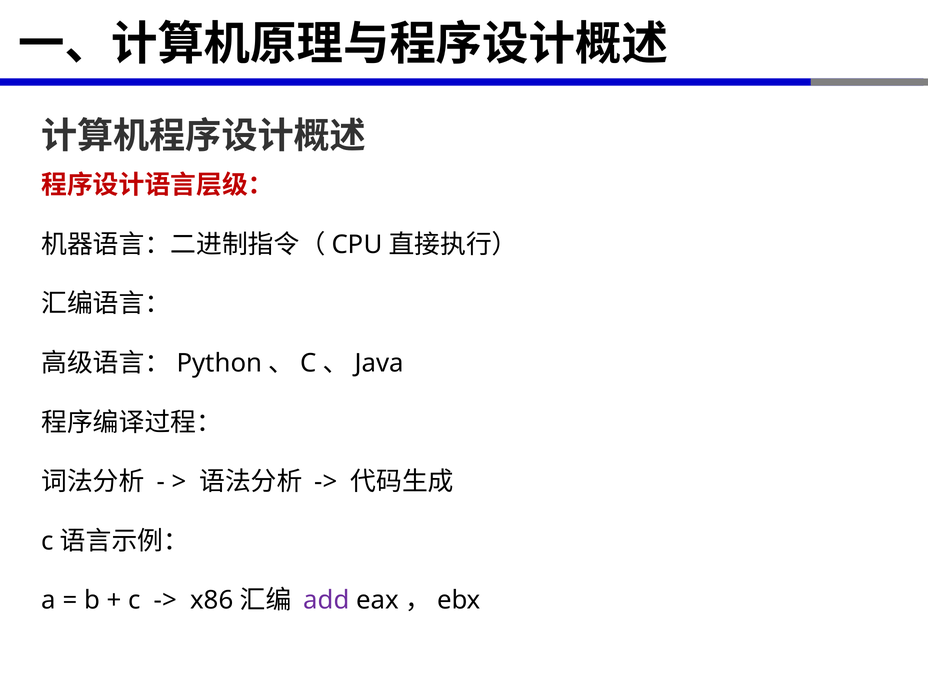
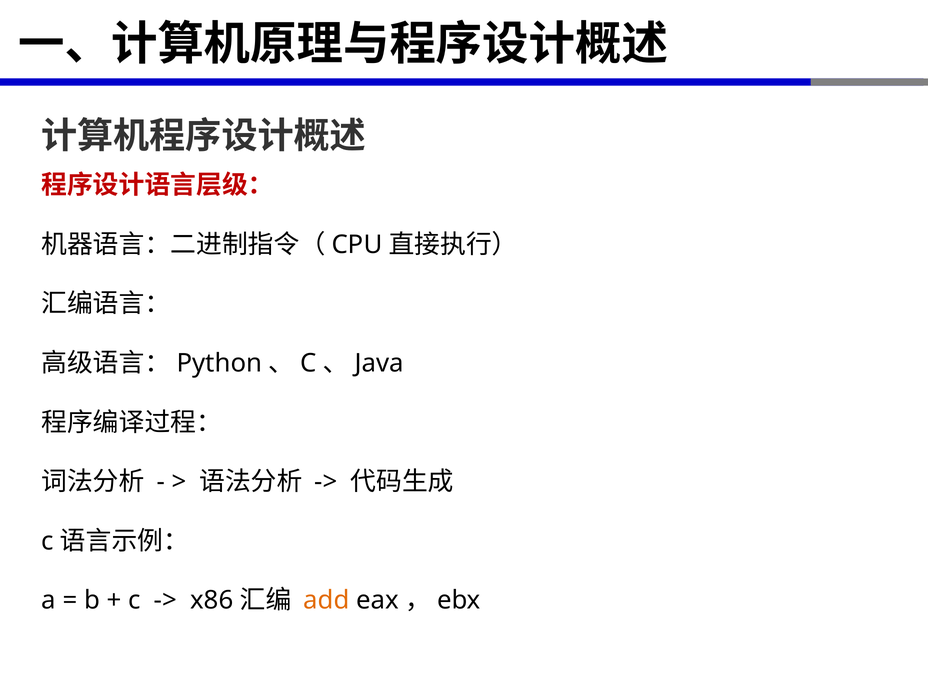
add colour: purple -> orange (326, 600)
